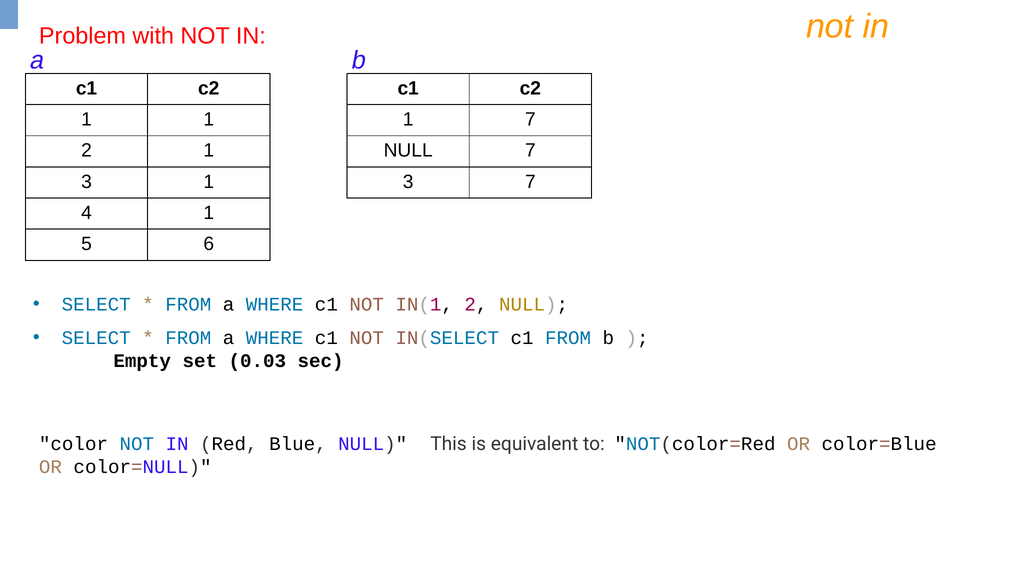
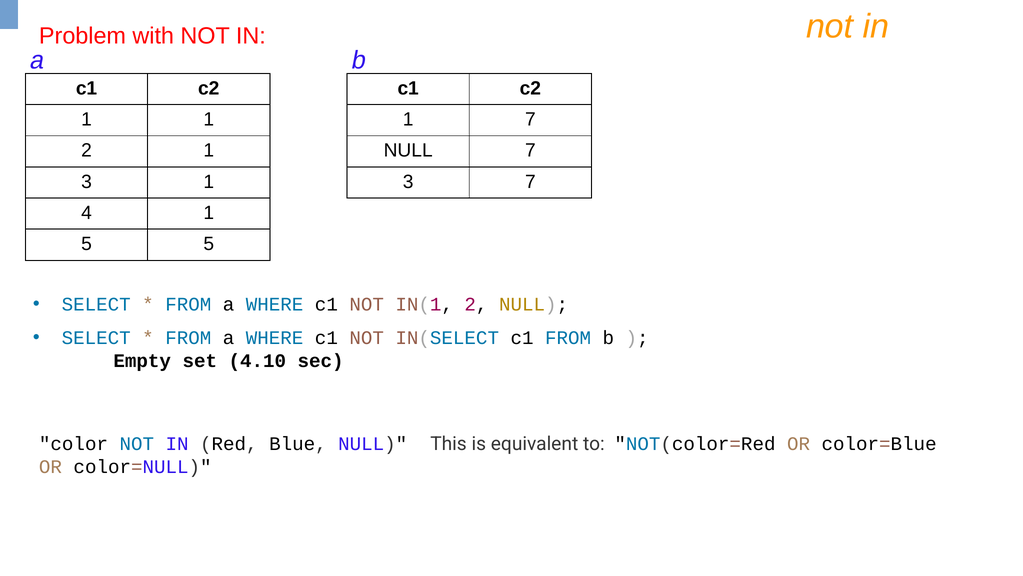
5 6: 6 -> 5 (209, 244)
0.03: 0.03 -> 4.10 (257, 361)
